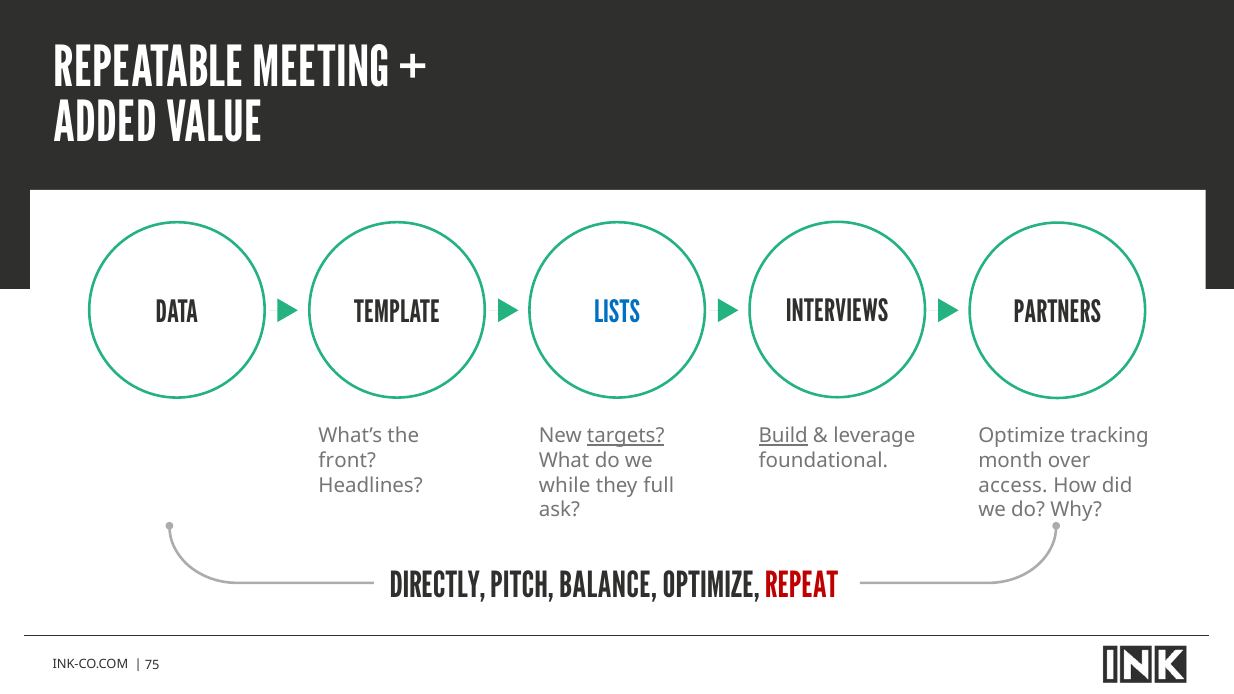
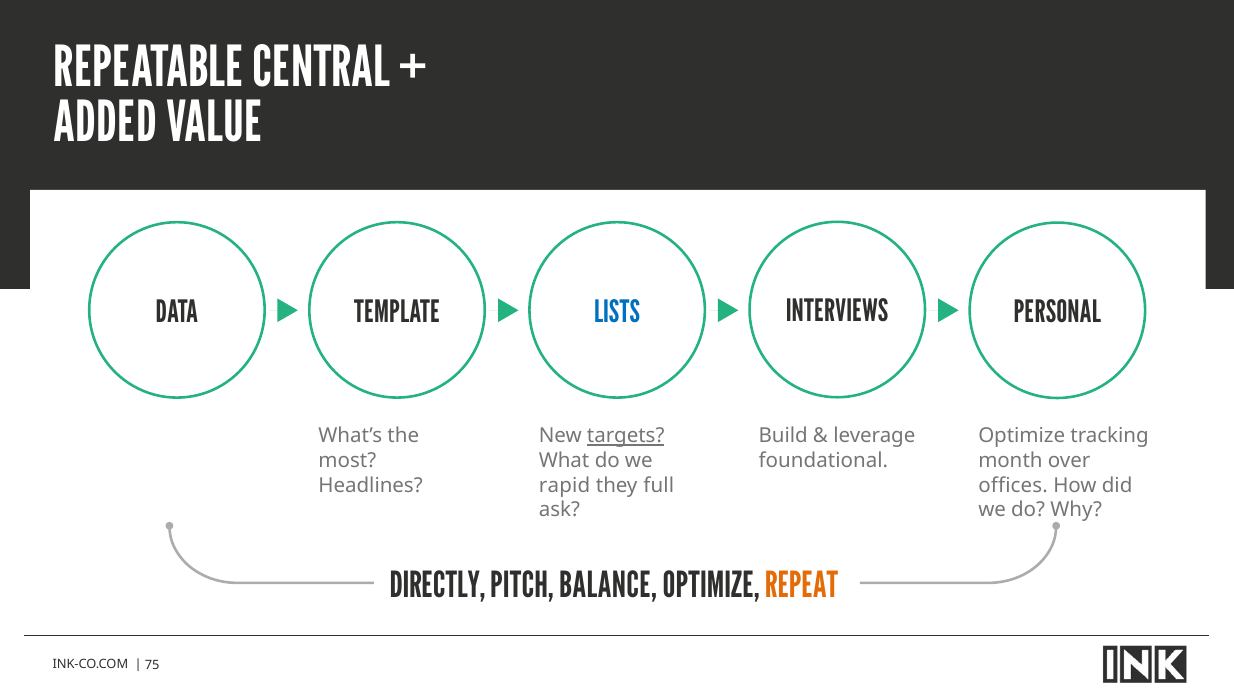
MEETING: MEETING -> CENTRAL (321, 68)
PARTNERS: PARTNERS -> PERSONAL (1057, 312)
Build underline: present -> none (783, 436)
front: front -> most (347, 461)
while: while -> rapid (565, 485)
access: access -> offices (1013, 485)
REPEAT colour: red -> orange (802, 585)
